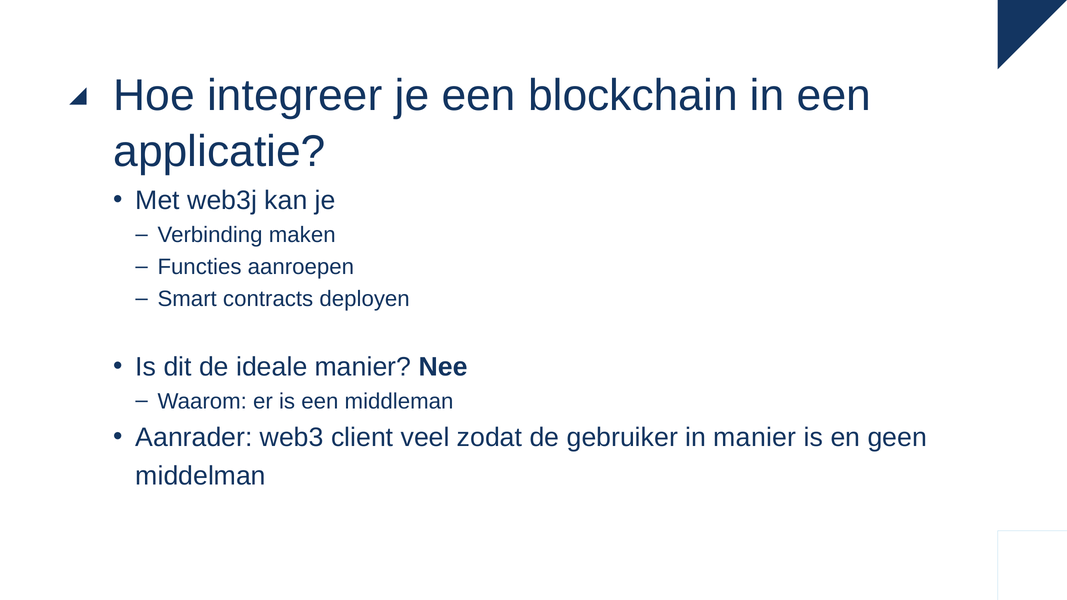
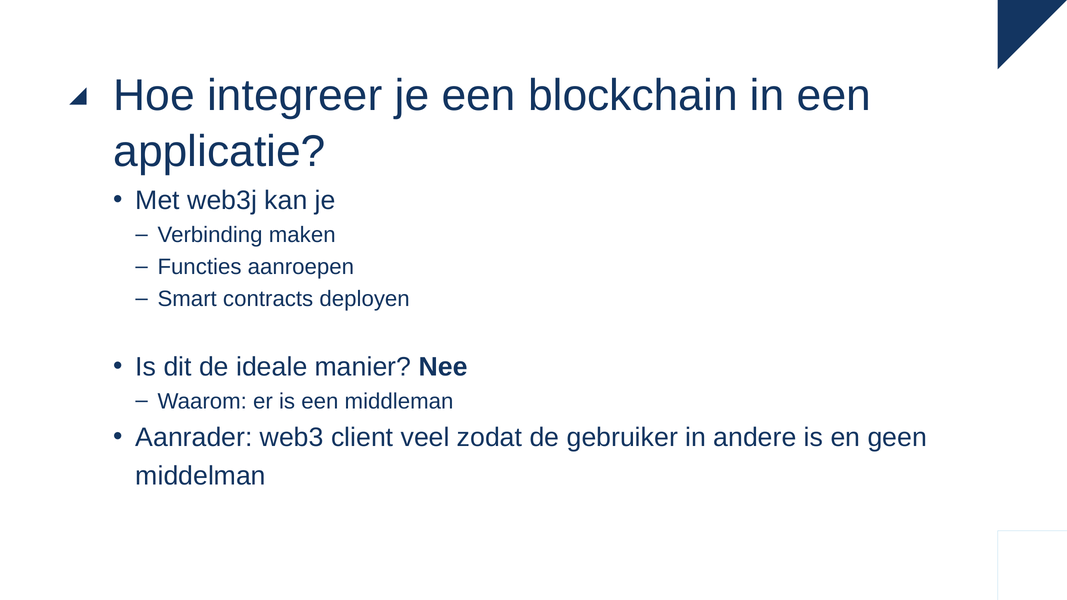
in manier: manier -> andere (755, 438)
